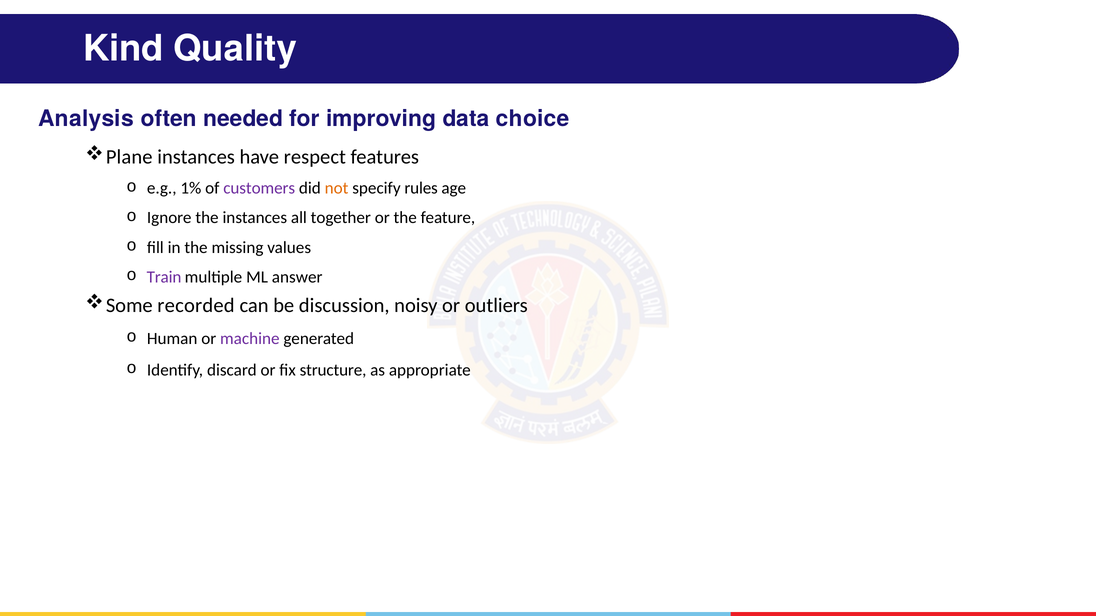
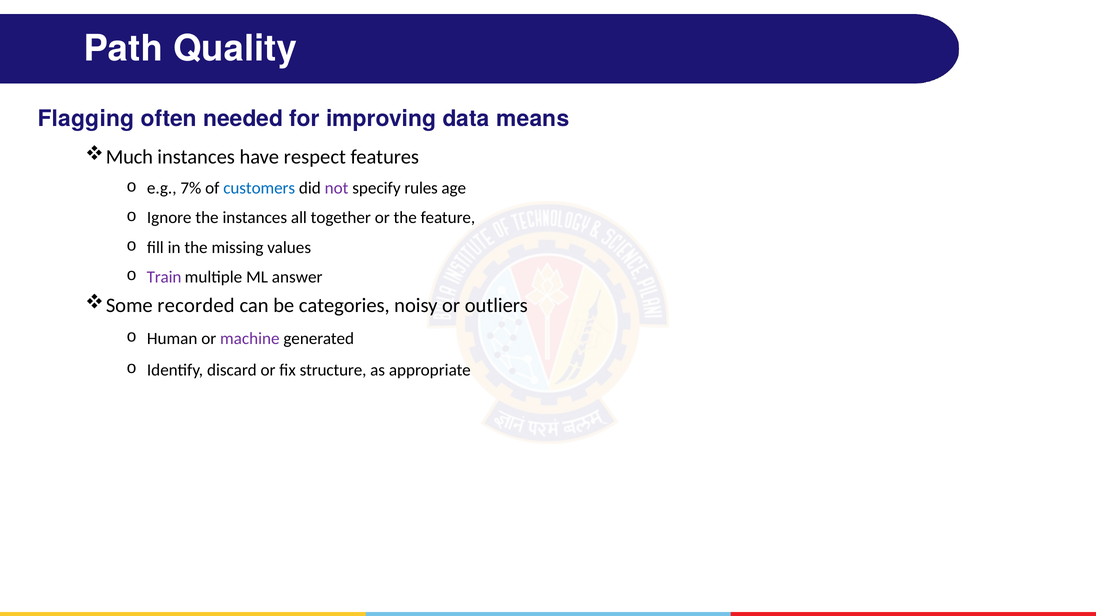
Kind: Kind -> Path (123, 49)
Analysis: Analysis -> Flagging (86, 119)
choice: choice -> means (533, 119)
Plane: Plane -> Much (129, 157)
1%: 1% -> 7% (191, 188)
customers colour: purple -> blue (259, 188)
not colour: orange -> purple (337, 188)
discussion: discussion -> categories (344, 306)
